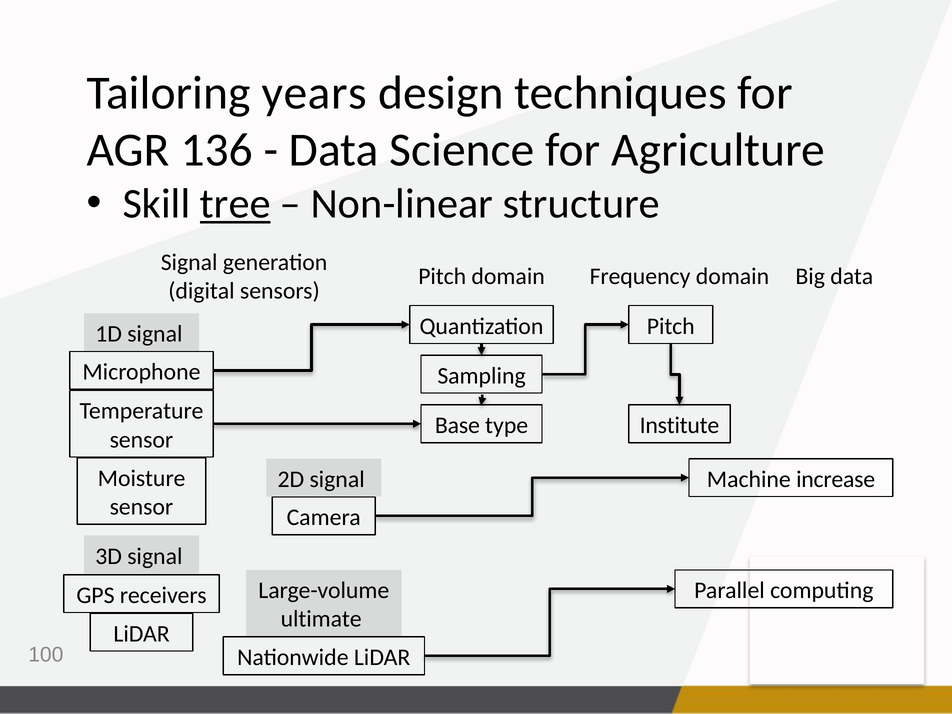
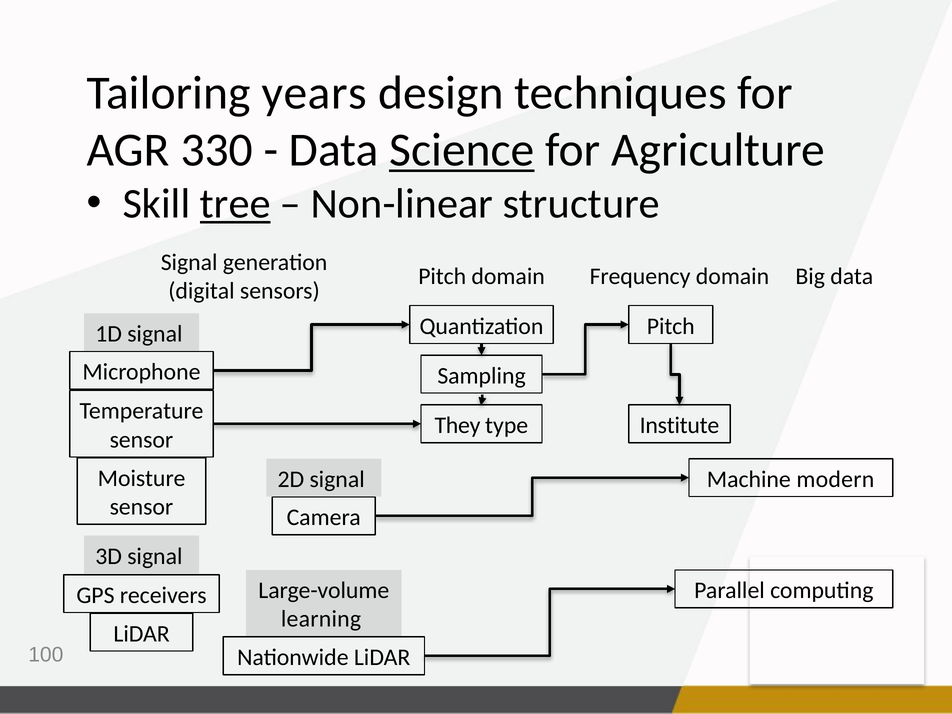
136: 136 -> 330 (217, 150)
Science underline: none -> present (462, 150)
Base: Base -> They (457, 425)
increase: increase -> modern (835, 479)
ultimate: ultimate -> learning (321, 619)
